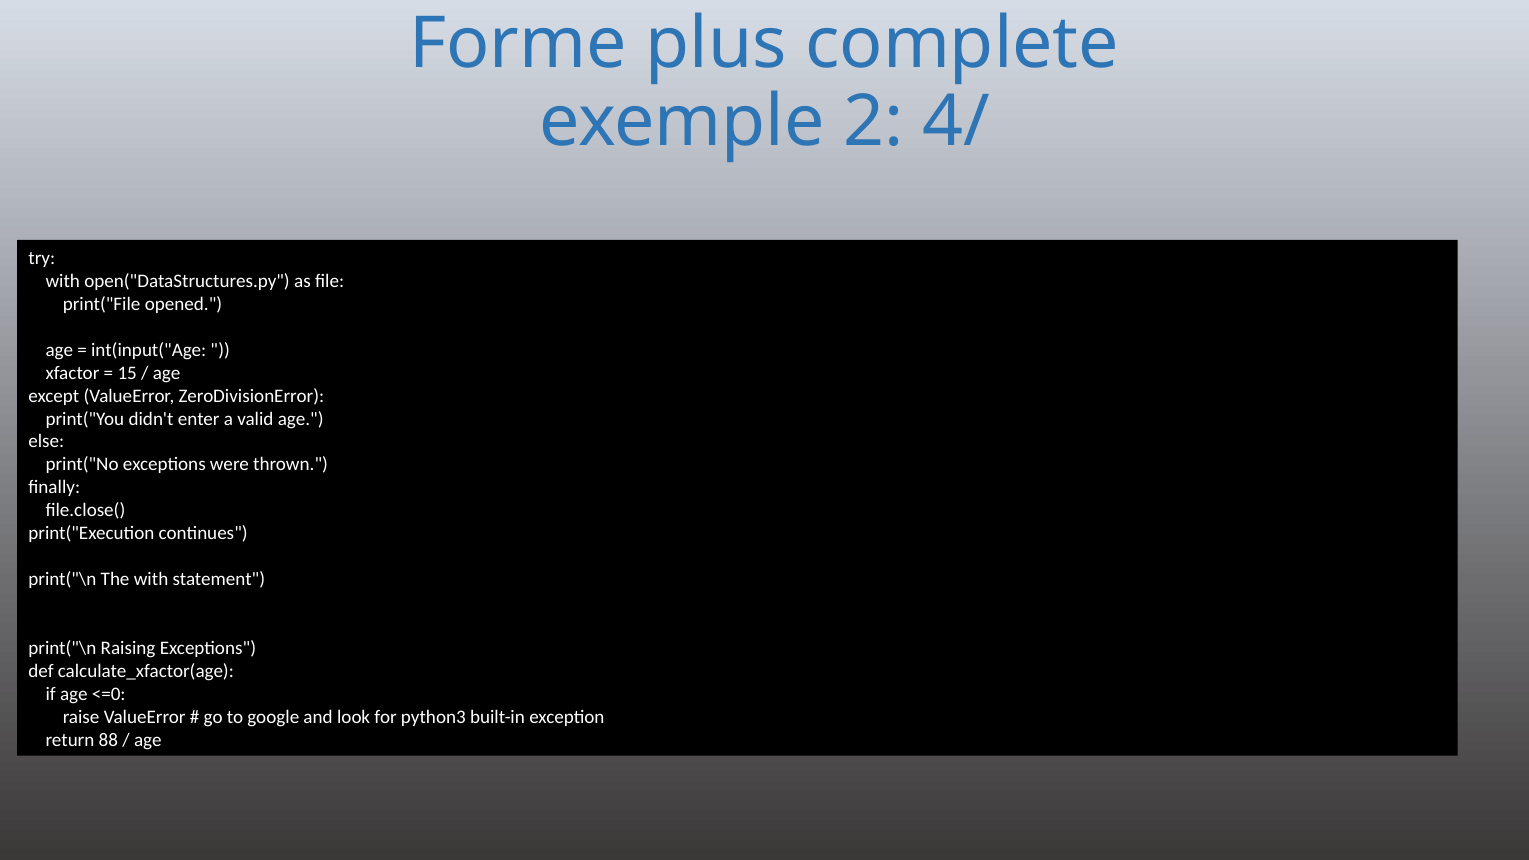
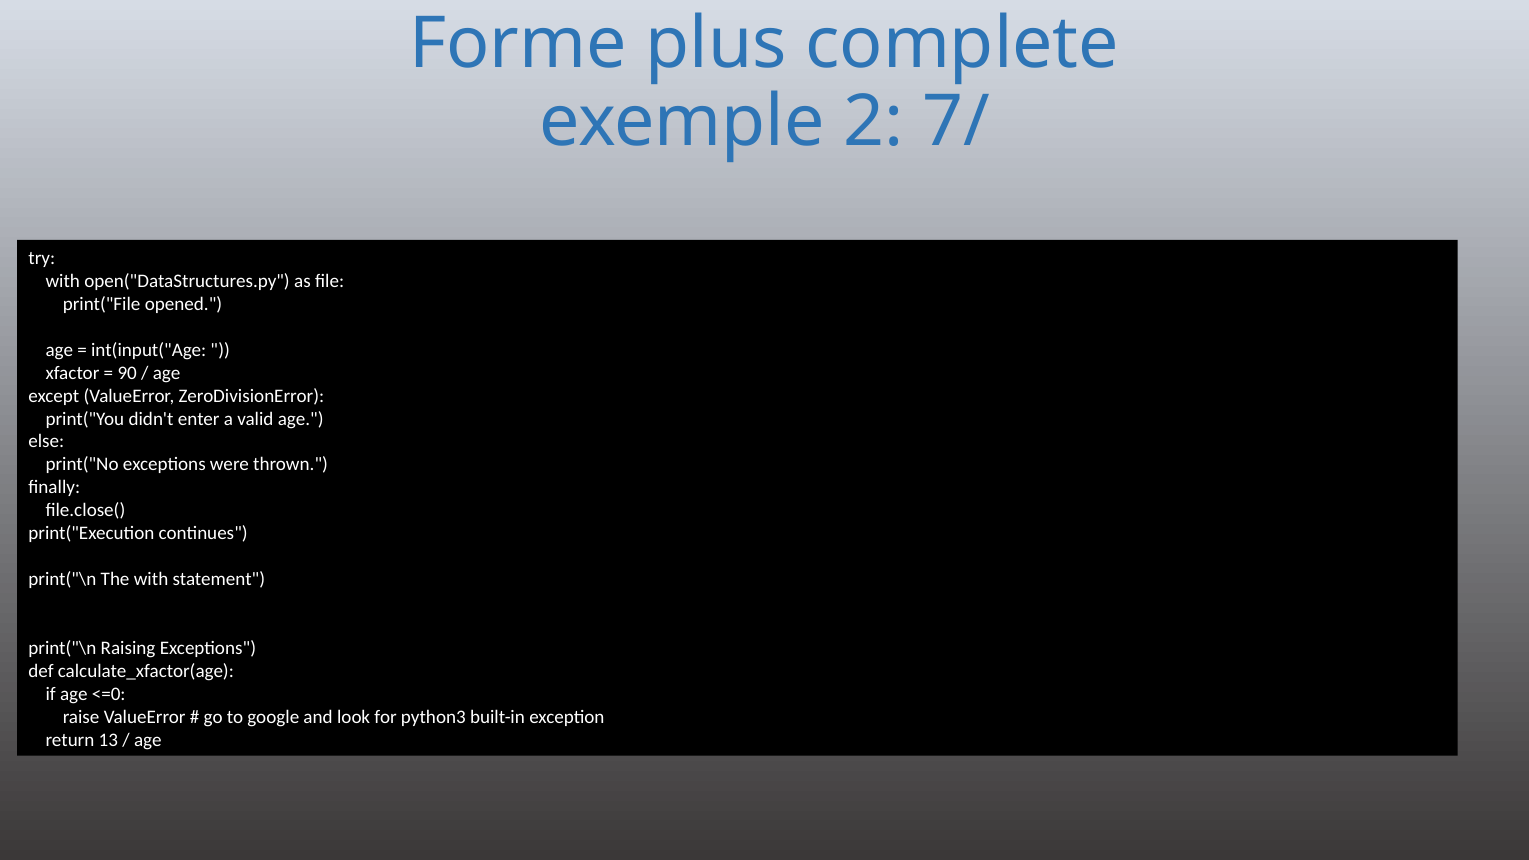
4/: 4/ -> 7/ (956, 121)
15: 15 -> 90 (127, 373)
88: 88 -> 13 (108, 740)
